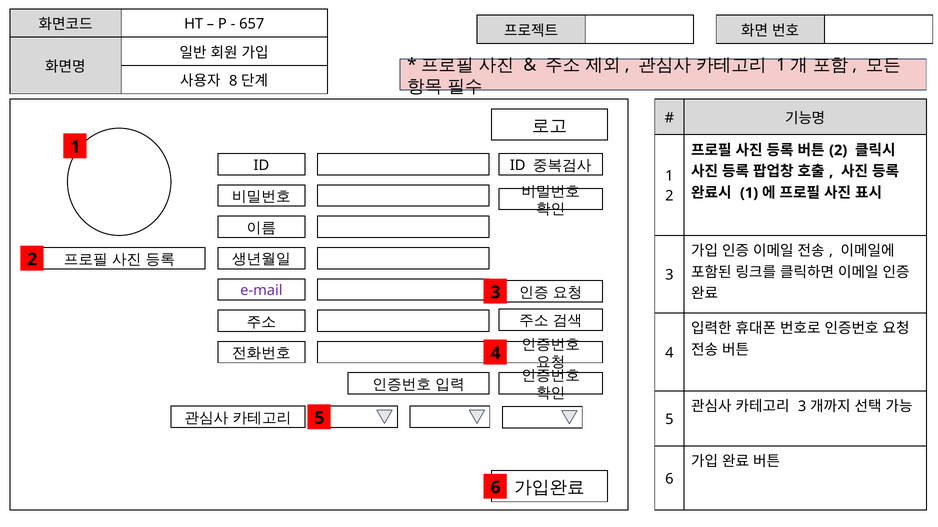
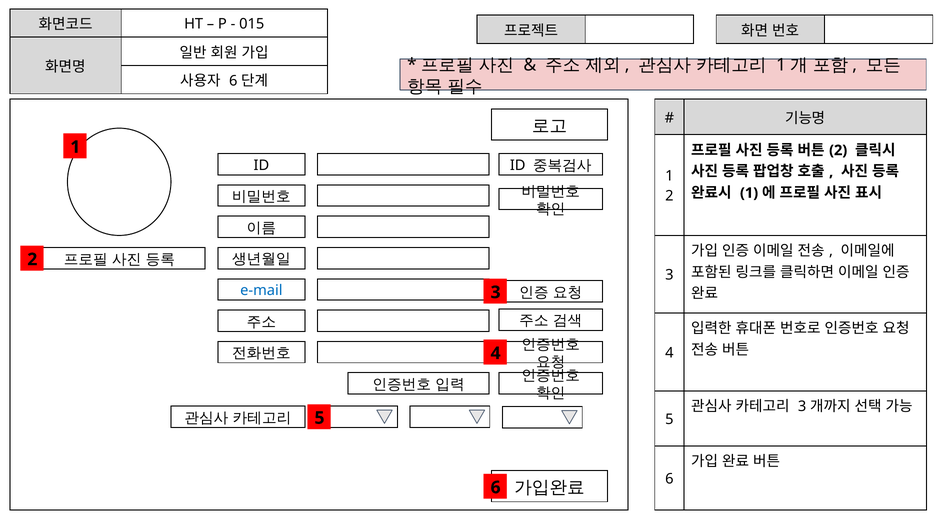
657: 657 -> 015 (252, 24)
8: 8 -> 6 (233, 81)
e-mail colour: purple -> blue (261, 291)
